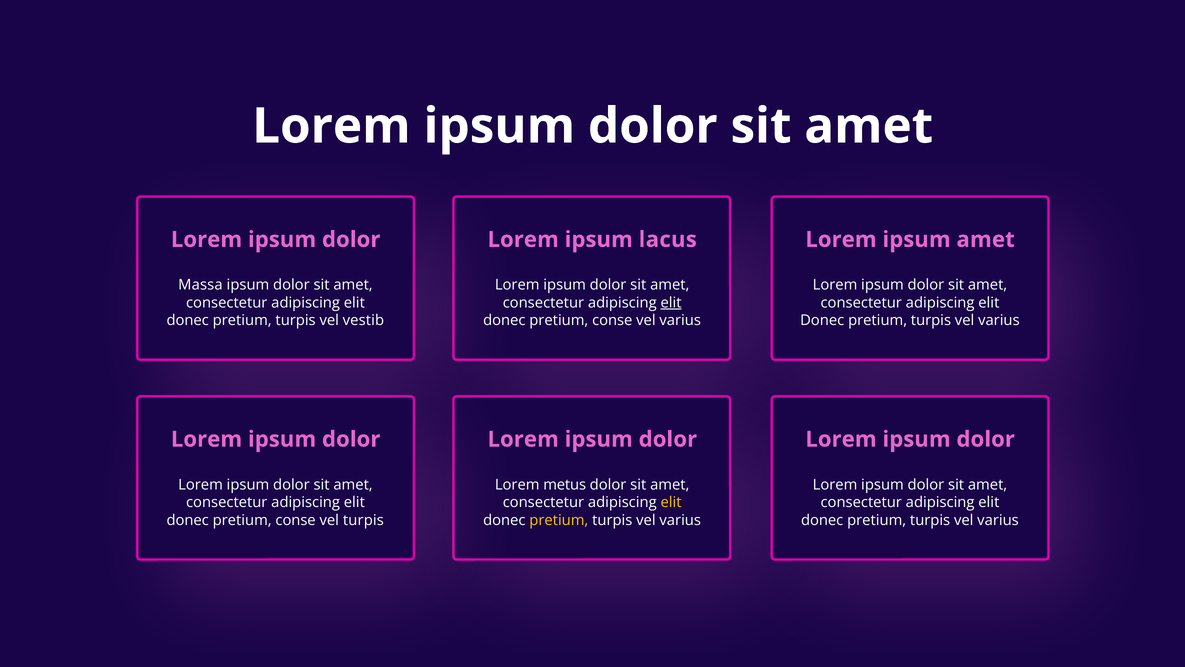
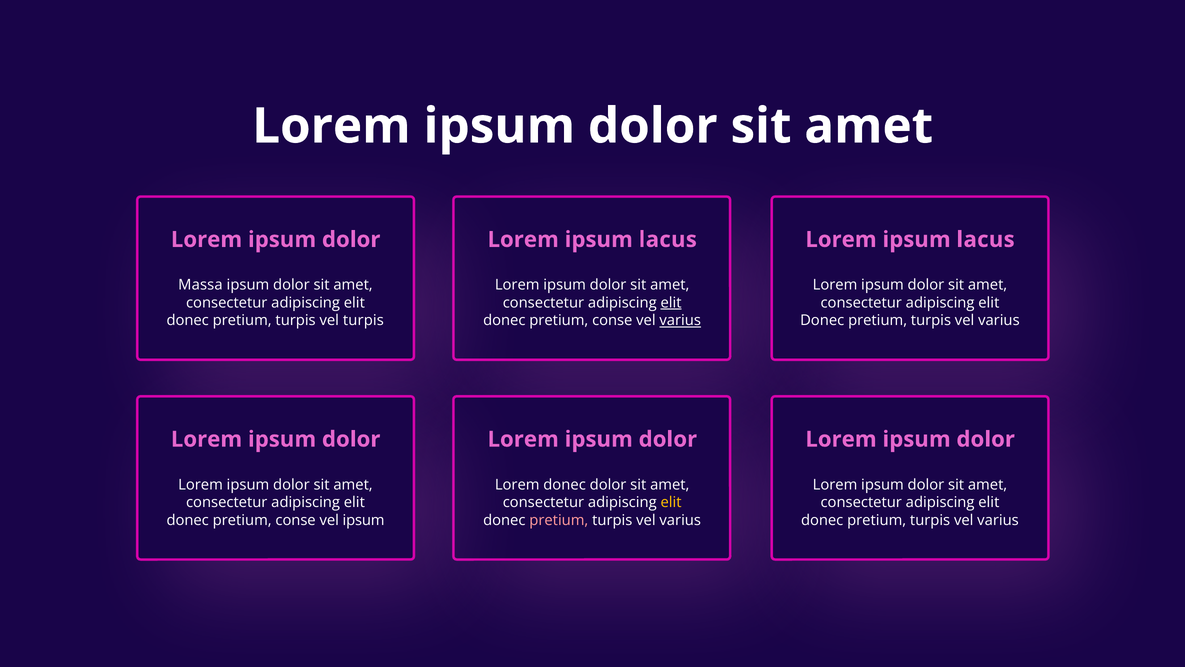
amet: amet -> lacus (986, 239)
vel vestib: vestib -> turpis (363, 320)
varius underline: none -> present (680, 320)
Lorem metus: metus -> donec (565, 484)
vel turpis: turpis -> ipsum (364, 520)
pretium colour: yellow -> pink (559, 520)
